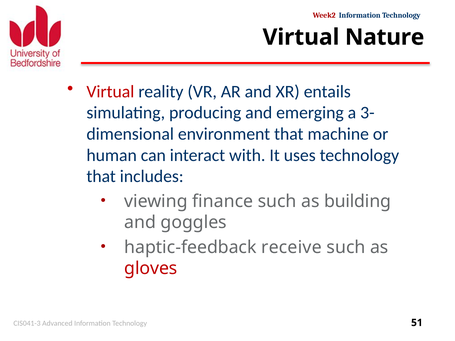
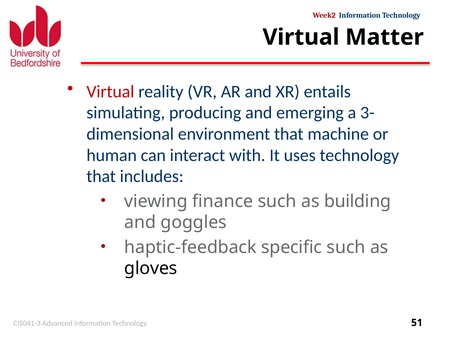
Nature: Nature -> Matter (385, 37)
receive: receive -> specific (292, 247)
gloves colour: red -> black (151, 269)
